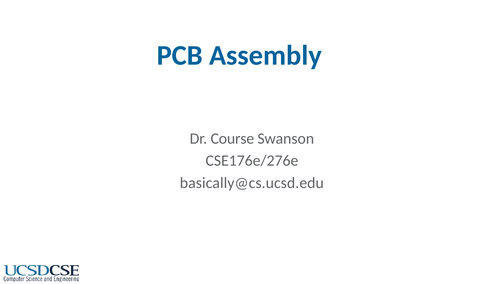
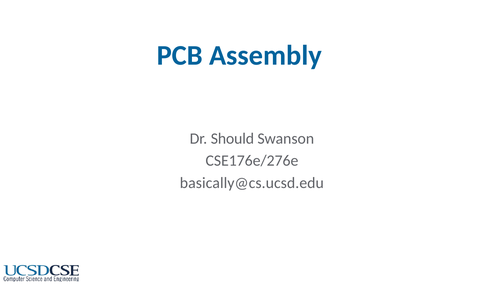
Course: Course -> Should (232, 138)
